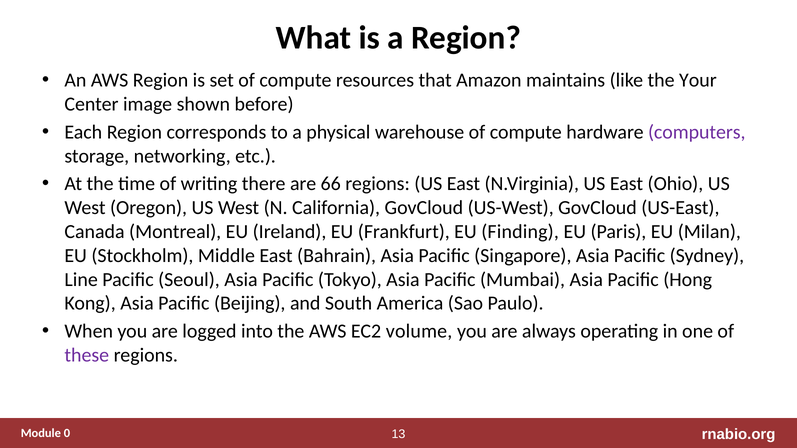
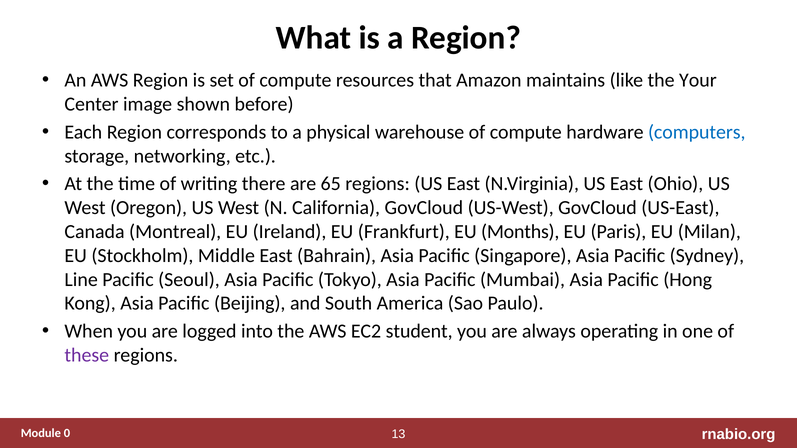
computers colour: purple -> blue (697, 132)
66: 66 -> 65 (331, 184)
Finding: Finding -> Months (520, 232)
volume: volume -> student (419, 331)
